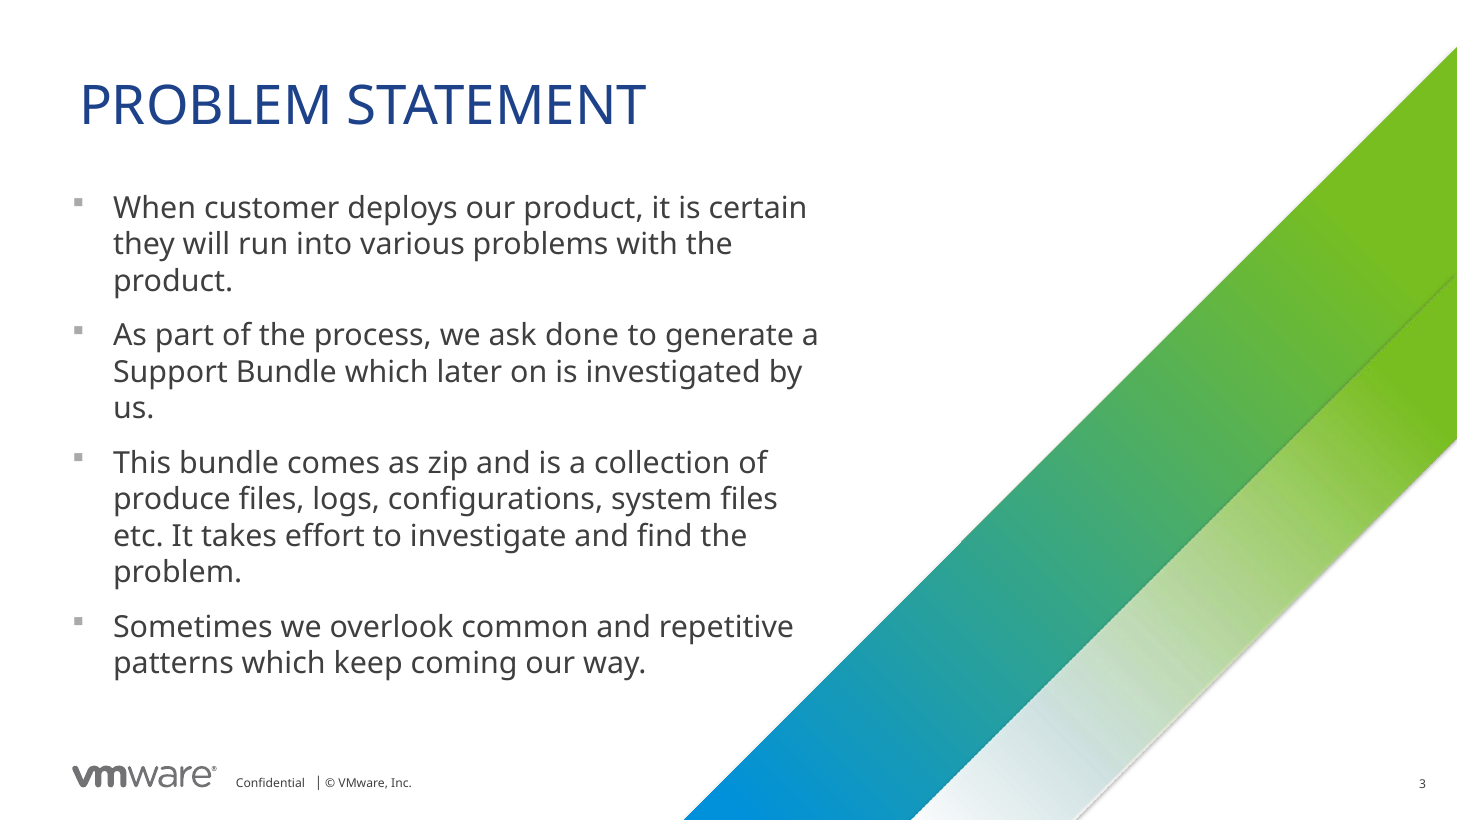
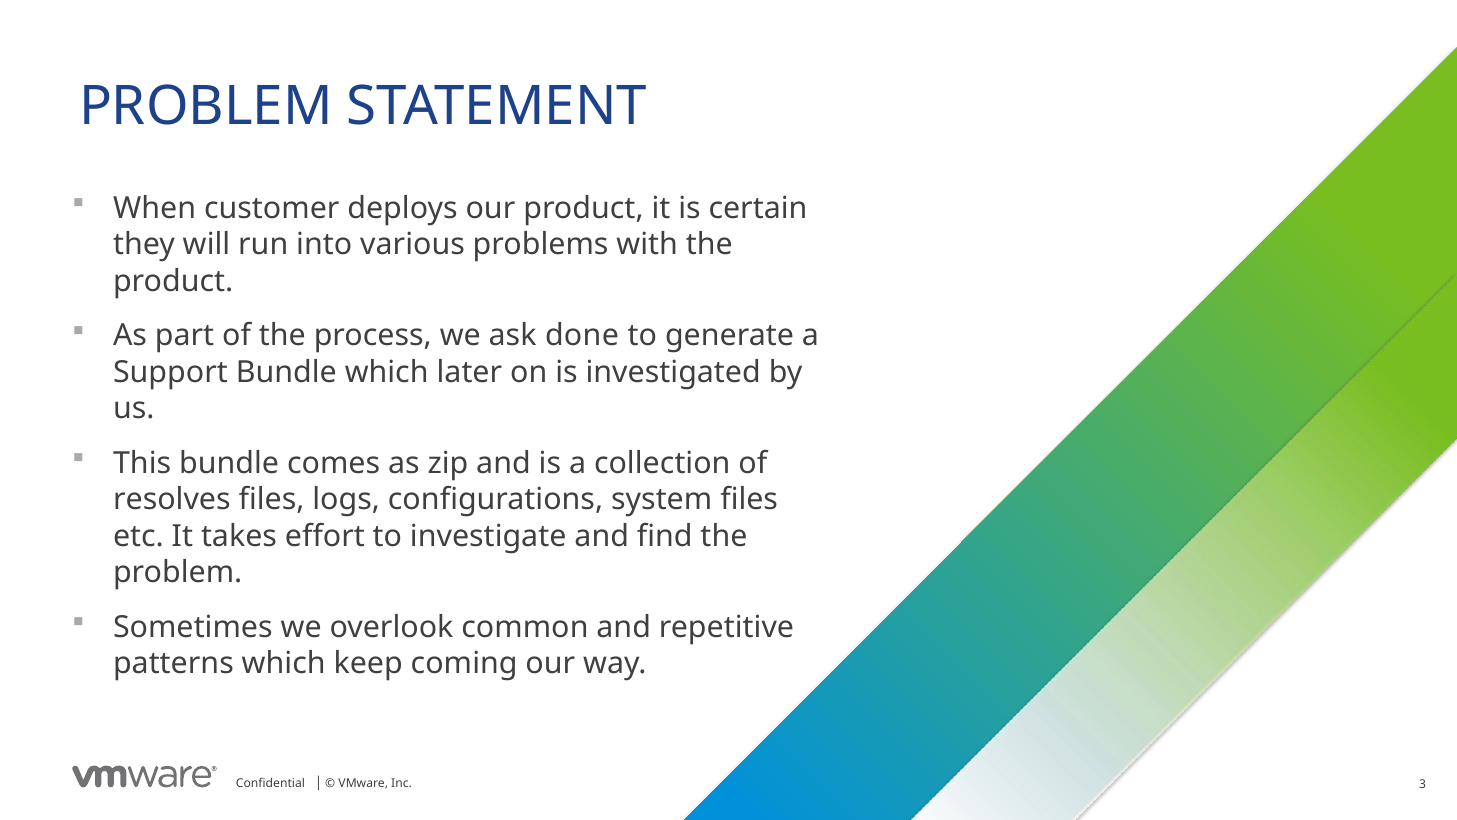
produce: produce -> resolves (172, 500)
